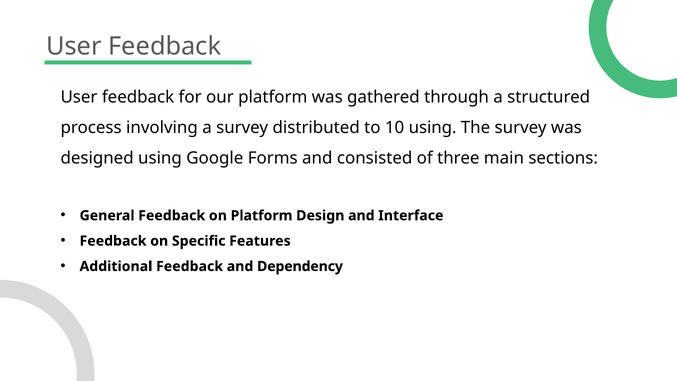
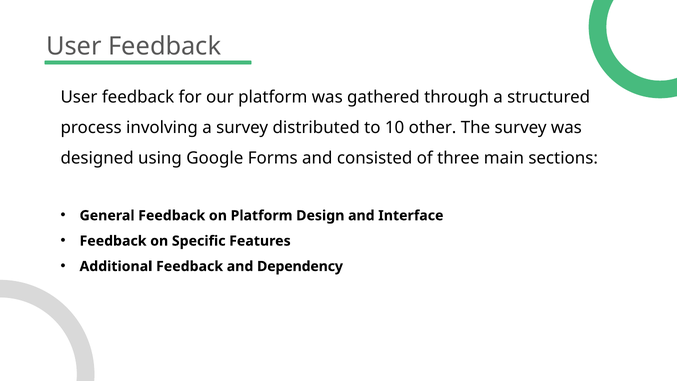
10 using: using -> other (433, 128)
